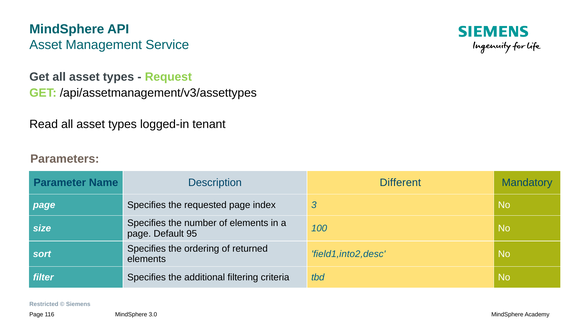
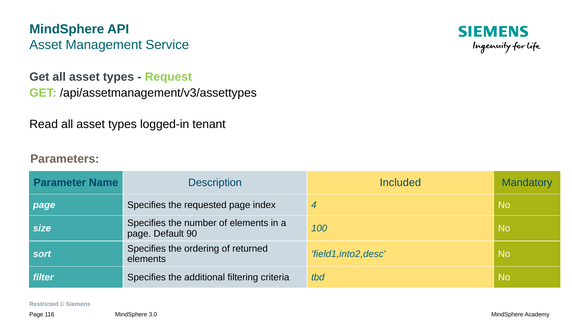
Different: Different -> Included (400, 182)
3: 3 -> 4 (314, 205)
95: 95 -> 90 (192, 233)
